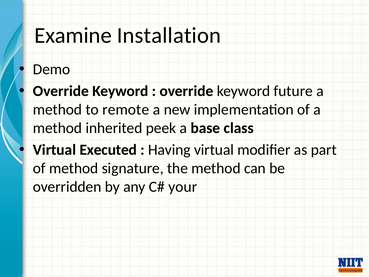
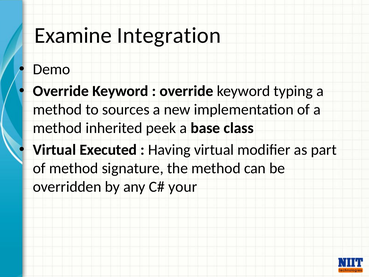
Installation: Installation -> Integration (169, 36)
future: future -> typing (293, 91)
remote: remote -> sources (126, 110)
